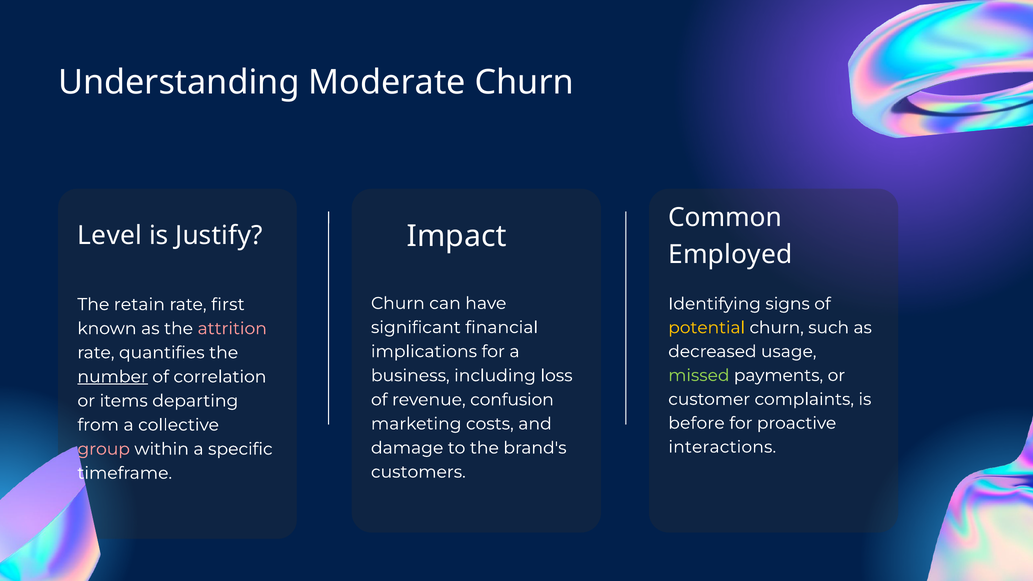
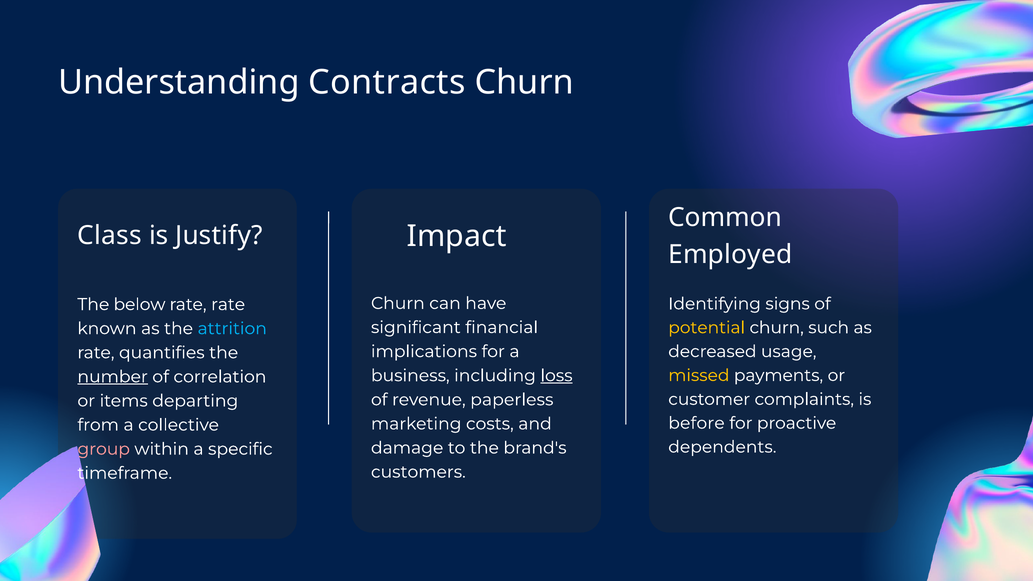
Moderate: Moderate -> Contracts (387, 82)
Level: Level -> Class (110, 236)
retain: retain -> below (139, 304)
rate first: first -> rate (228, 304)
attrition colour: pink -> light blue (232, 329)
missed colour: light green -> yellow (699, 375)
loss underline: none -> present (556, 376)
confusion: confusion -> paperless (512, 400)
interactions: interactions -> dependents (722, 447)
